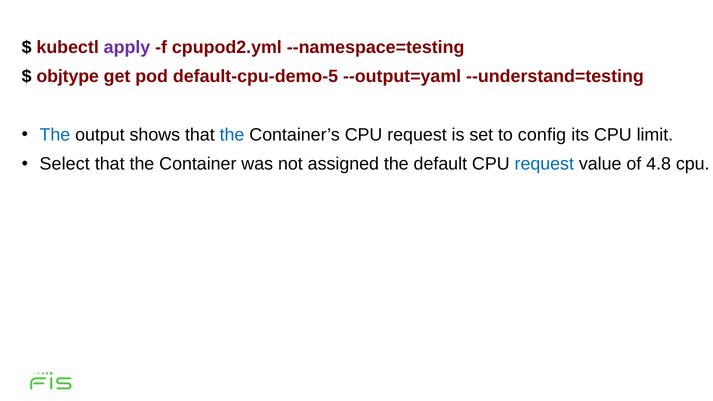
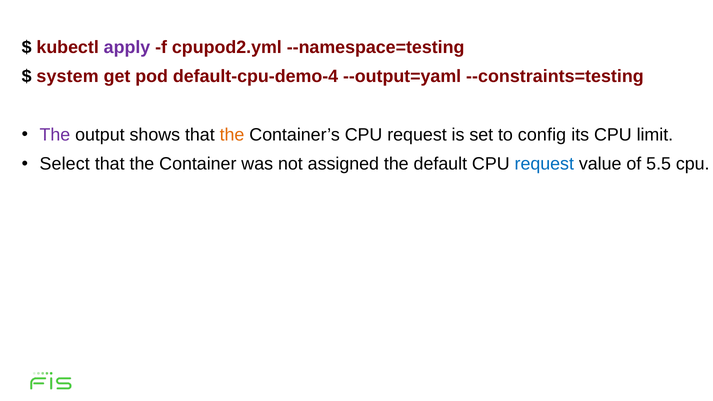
objtype: objtype -> system (68, 76)
default-cpu-demo-5: default-cpu-demo-5 -> default-cpu-demo-4 (256, 76)
--understand=testing: --understand=testing -> --constraints=testing (555, 76)
The colour: blue -> purple (55, 135)
the colour: blue -> orange (232, 135)
4.8: 4.8 -> 5.5 (659, 164)
